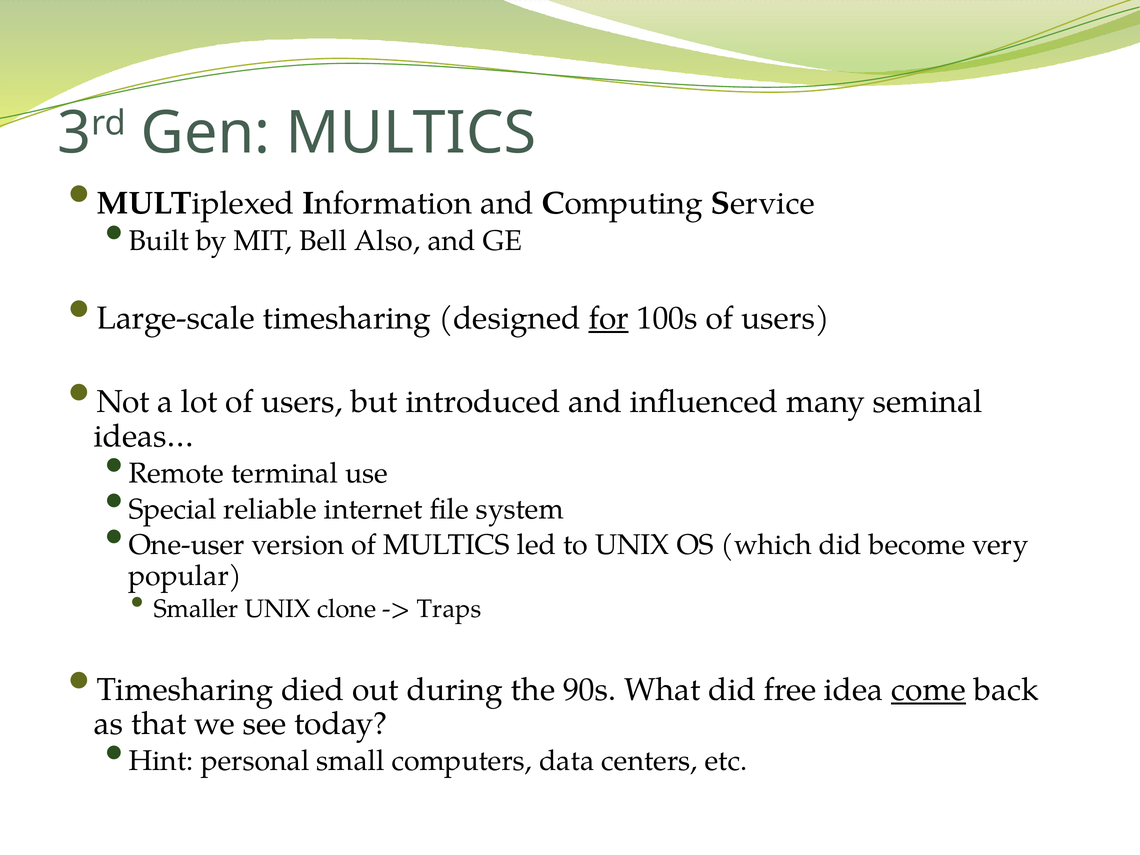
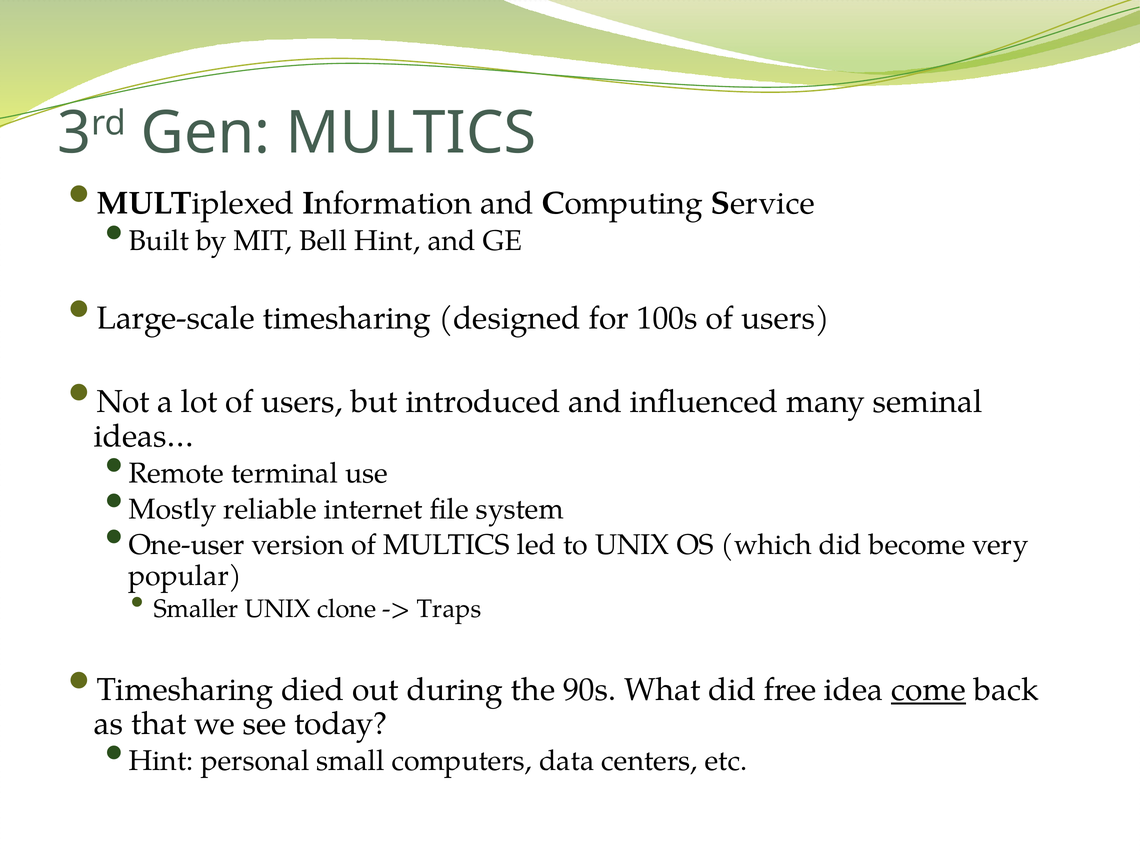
Bell Also: Also -> Hint (387, 241)
for underline: present -> none (609, 319)
Special: Special -> Mostly (173, 509)
